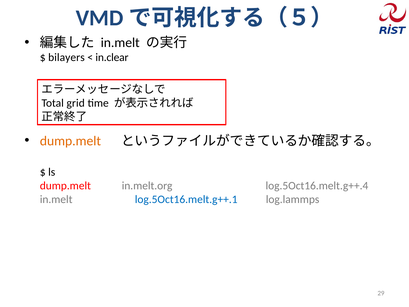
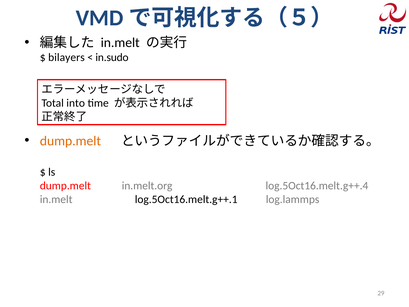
in.clear: in.clear -> in.sudo (112, 57)
grid: grid -> into (76, 103)
log.5Oct16.melt.g++.1 colour: blue -> black (186, 199)
